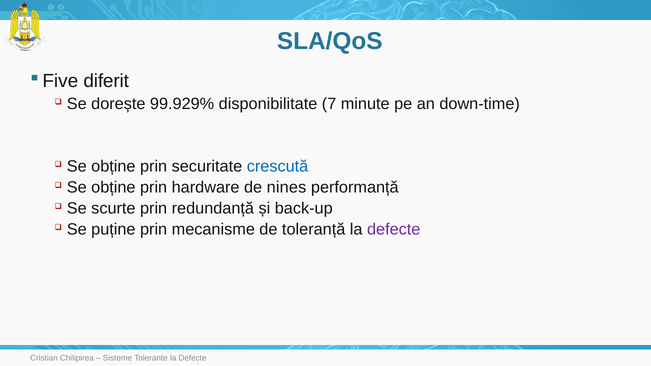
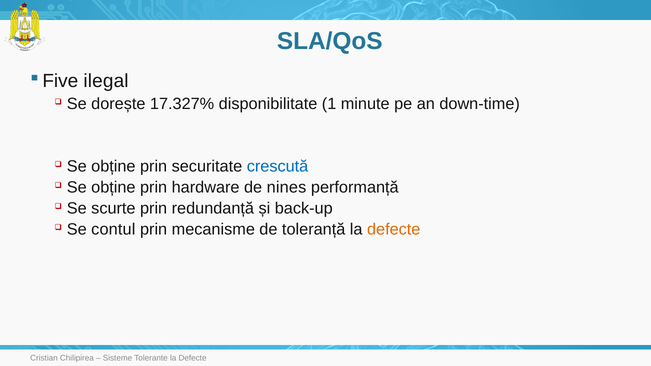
diferit: diferit -> ilegal (106, 81)
99.929%: 99.929% -> 17.327% (182, 104)
7: 7 -> 1 (329, 104)
puține: puține -> contul (113, 229)
defecte colour: purple -> orange (394, 229)
